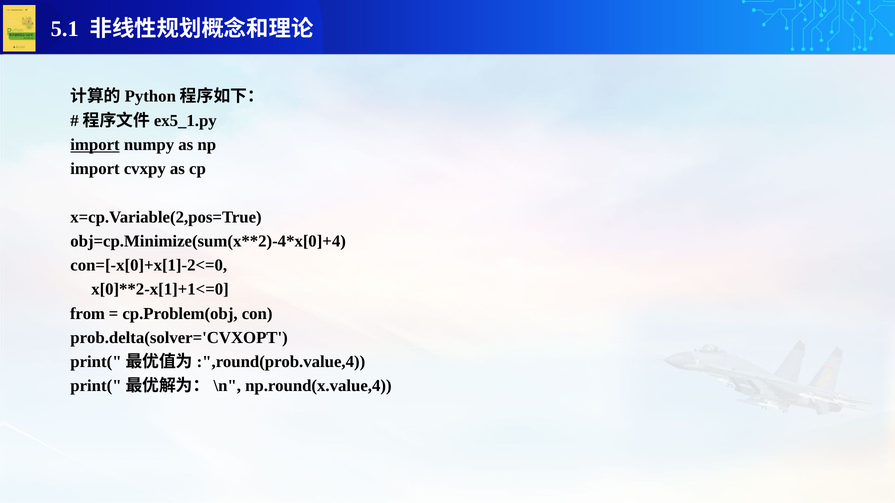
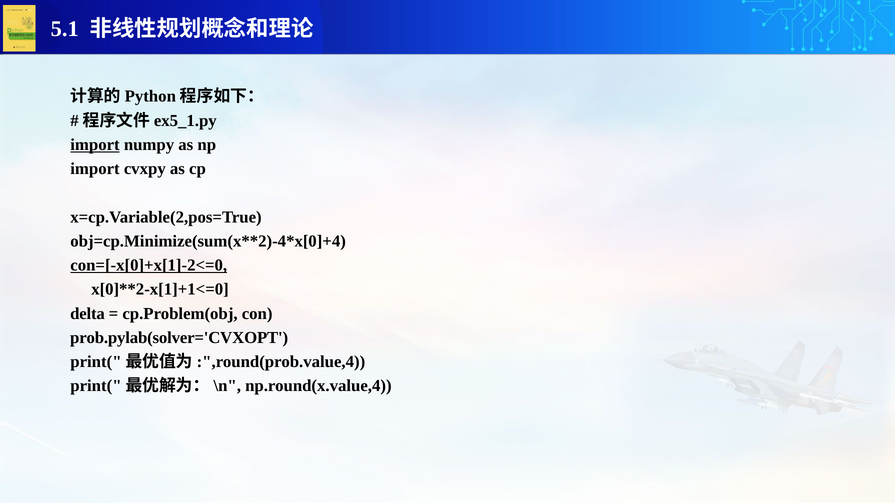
con=[-x[0]+x[1]-2<=0 underline: none -> present (149, 265)
from: from -> delta (88, 314)
prob.delta(solver='CVXOPT: prob.delta(solver='CVXOPT -> prob.pylab(solver='CVXOPT (179, 338)
